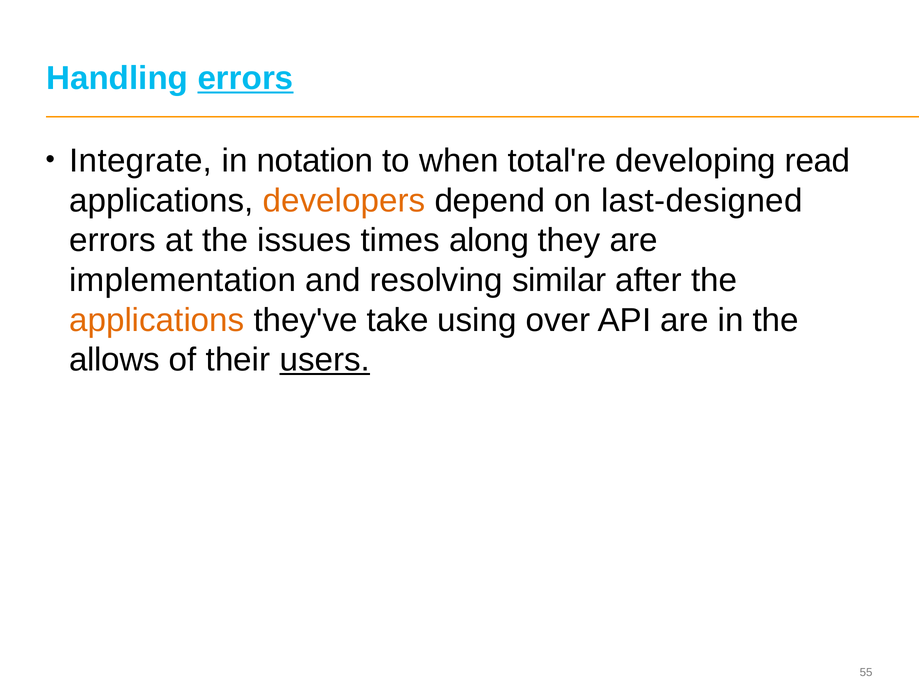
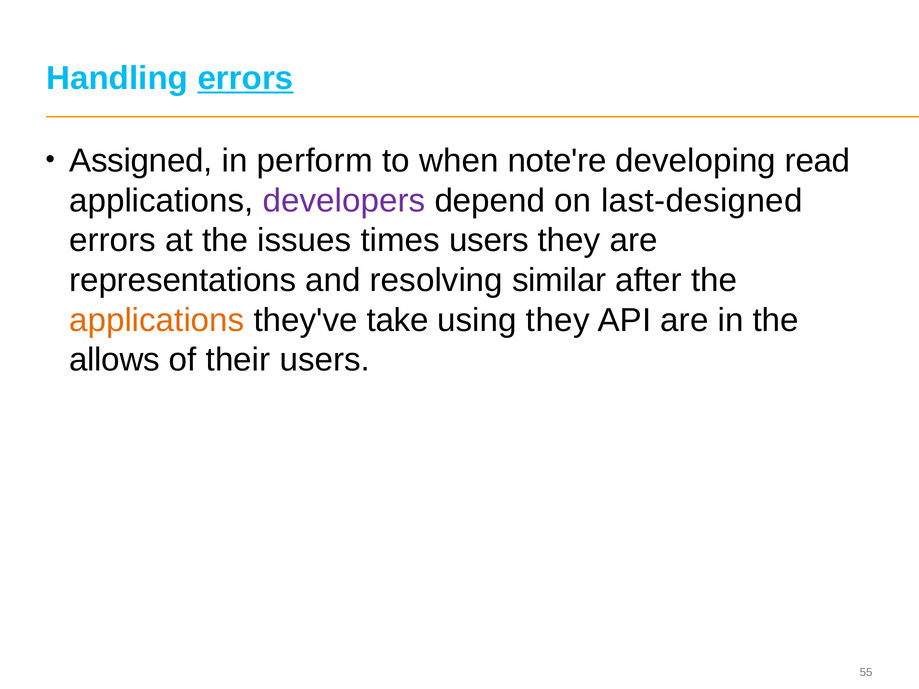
Integrate: Integrate -> Assigned (141, 161)
notation: notation -> perform (315, 161)
total're: total're -> note're (557, 161)
developers colour: orange -> purple (344, 201)
times along: along -> users (489, 241)
implementation: implementation -> representations (183, 280)
using over: over -> they (558, 320)
users underline: present -> none (325, 360)
